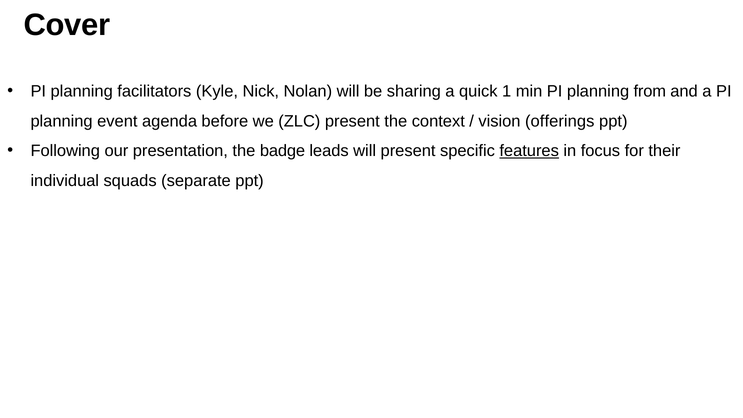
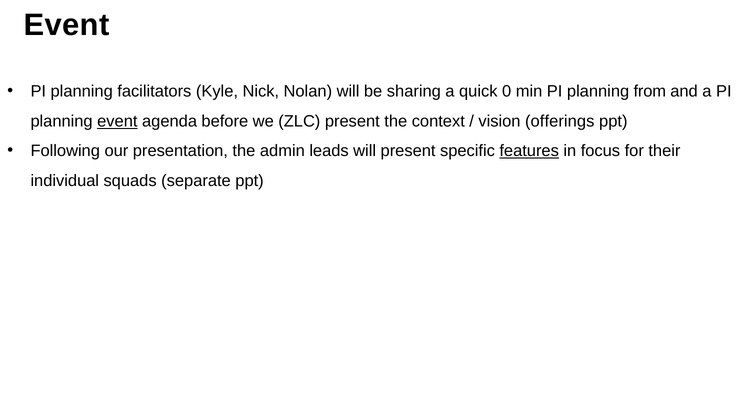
Cover: Cover -> Event (67, 25)
1: 1 -> 0 (507, 91)
event underline: none -> present (117, 121)
badge: badge -> admin (282, 151)
